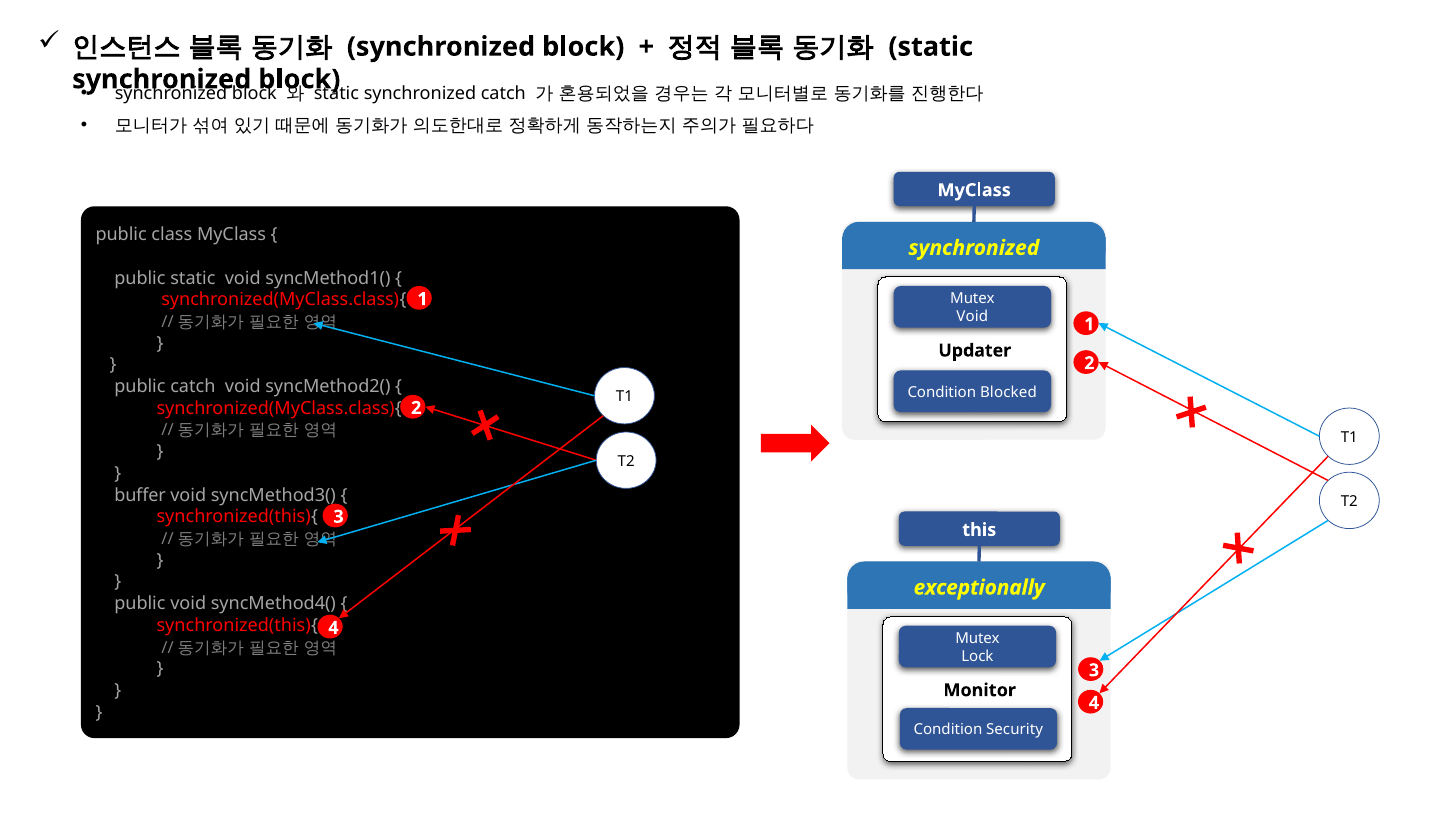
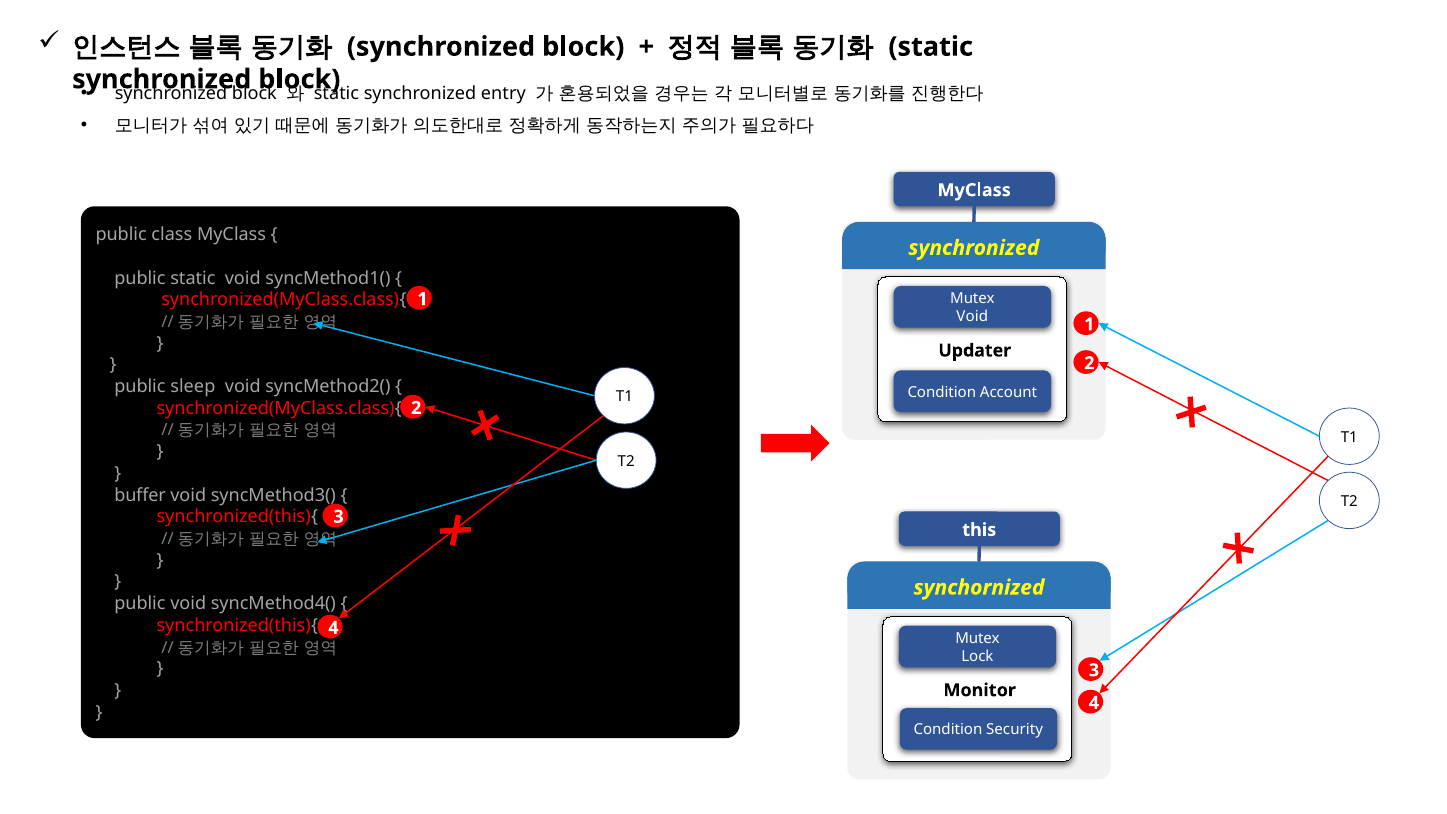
synchronized catch: catch -> entry (503, 93)
public catch: catch -> sleep (193, 387)
Blocked: Blocked -> Account (1009, 392)
exceptionally: exceptionally -> synchornized (979, 588)
